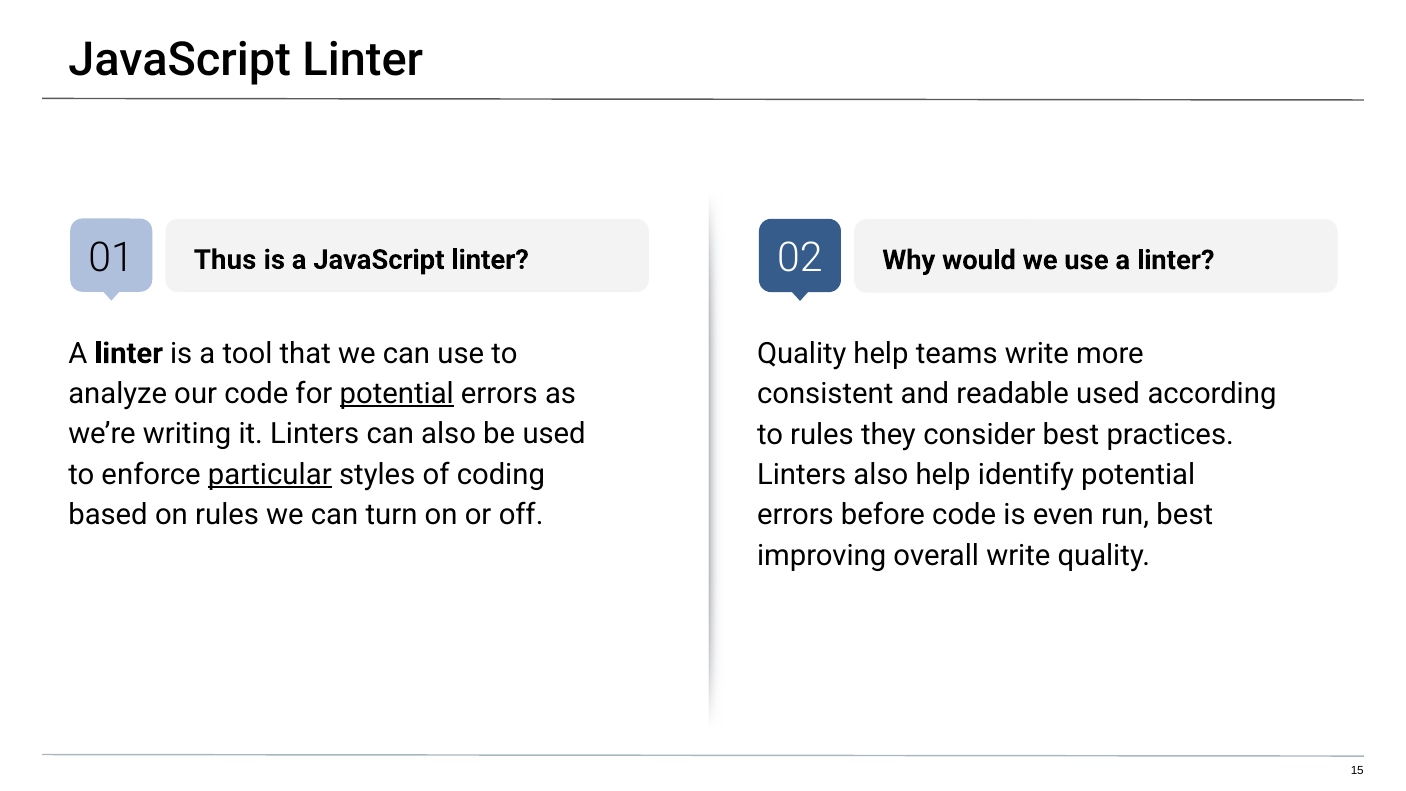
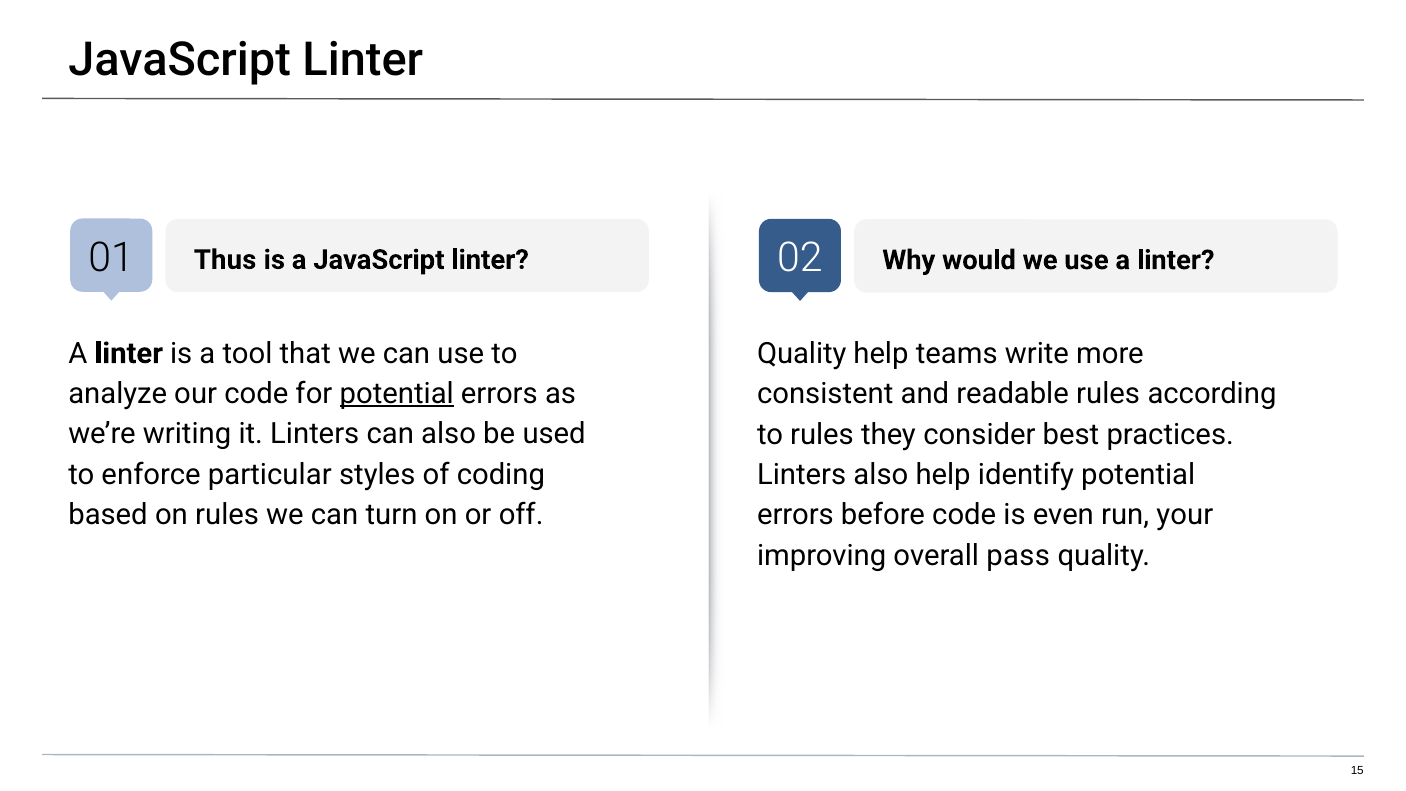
readable used: used -> rules (1108, 394)
particular underline: present -> none (270, 475)
run best: best -> your (1185, 515)
overall write: write -> pass (1018, 556)
